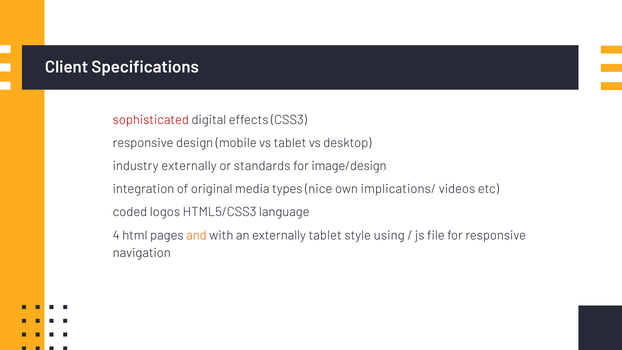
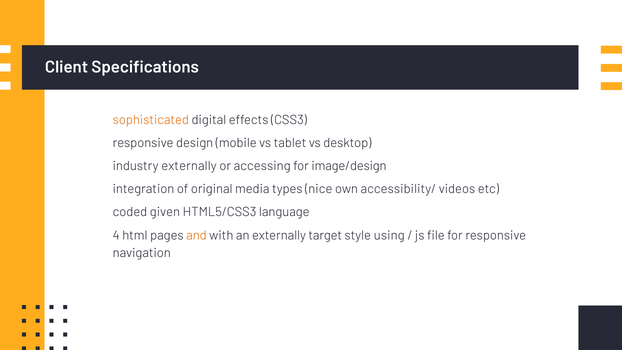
sophisticated colour: red -> orange (151, 120)
standards: standards -> accessing (262, 166)
implications/: implications/ -> accessibility/ (398, 189)
logos: logos -> given (165, 212)
externally tablet: tablet -> target (325, 235)
